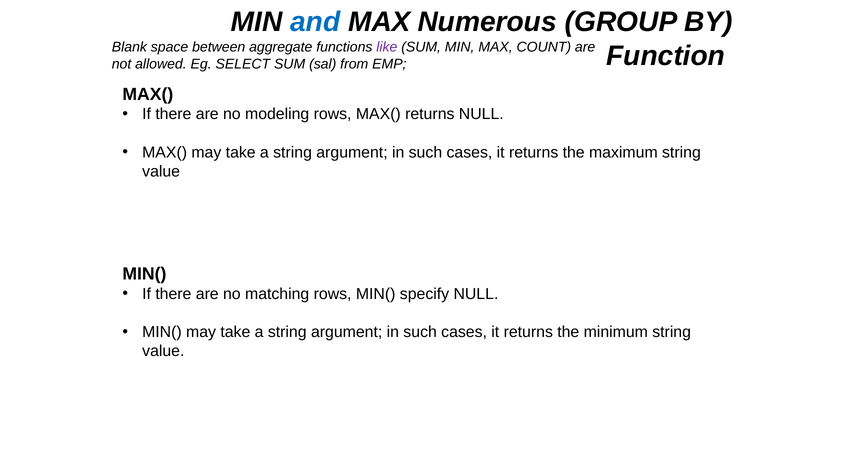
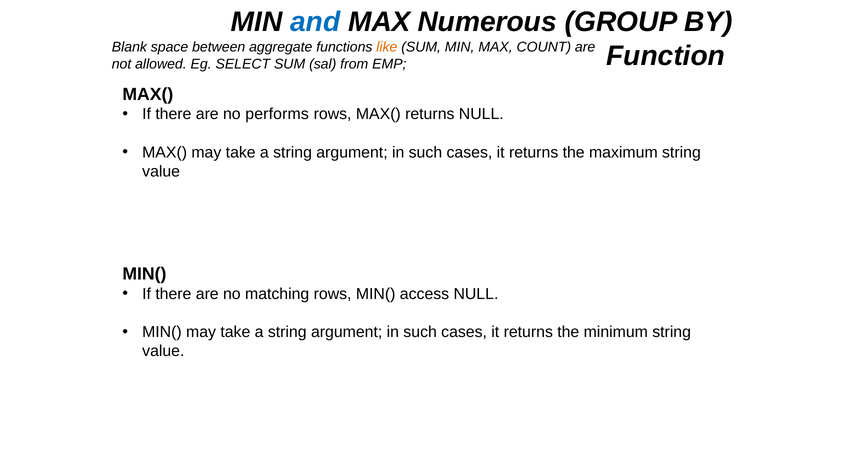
like colour: purple -> orange (387, 47)
modeling: modeling -> performs (277, 114)
specify: specify -> access (425, 294)
